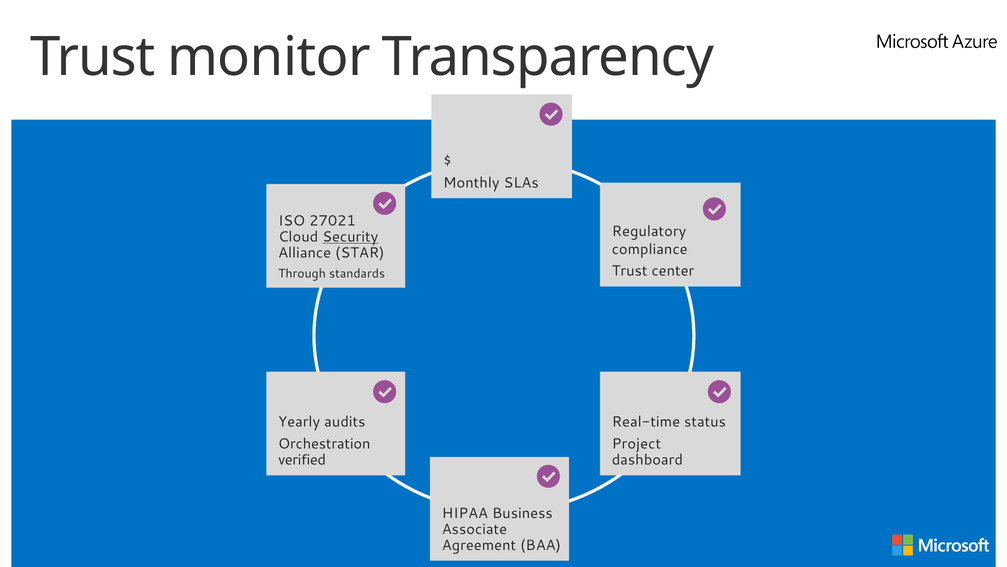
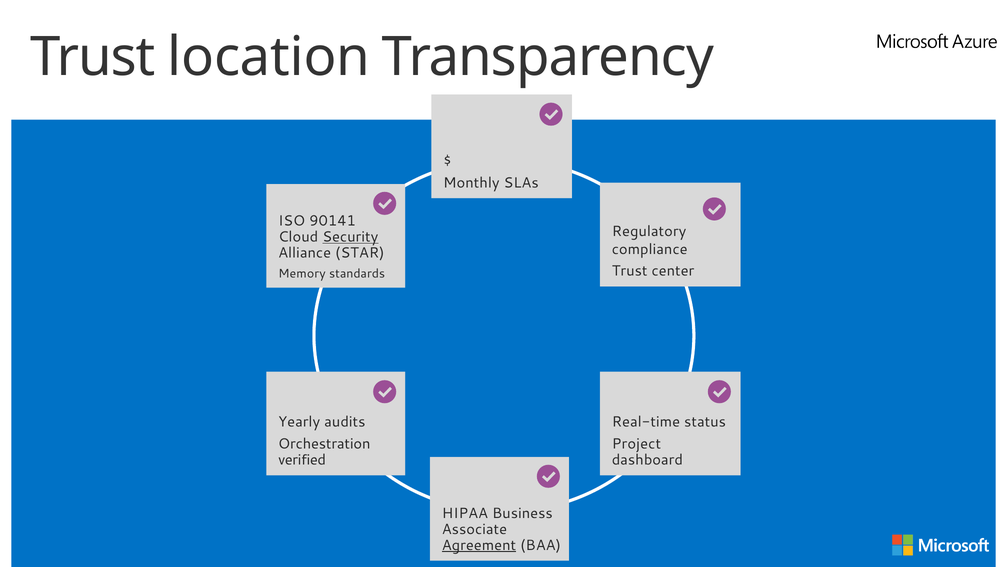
monitor: monitor -> location (269, 57)
27021: 27021 -> 90141 (333, 221)
Through: Through -> Memory (302, 273)
Agreement underline: none -> present (479, 545)
